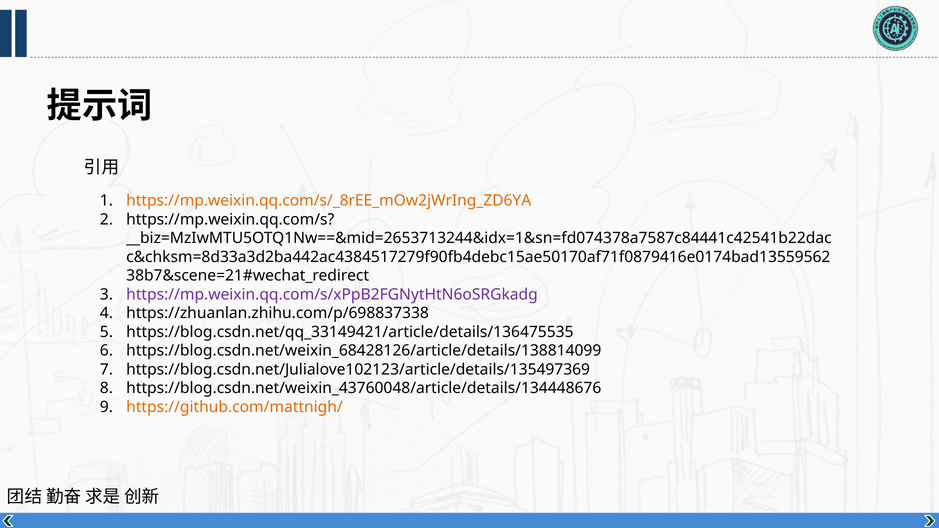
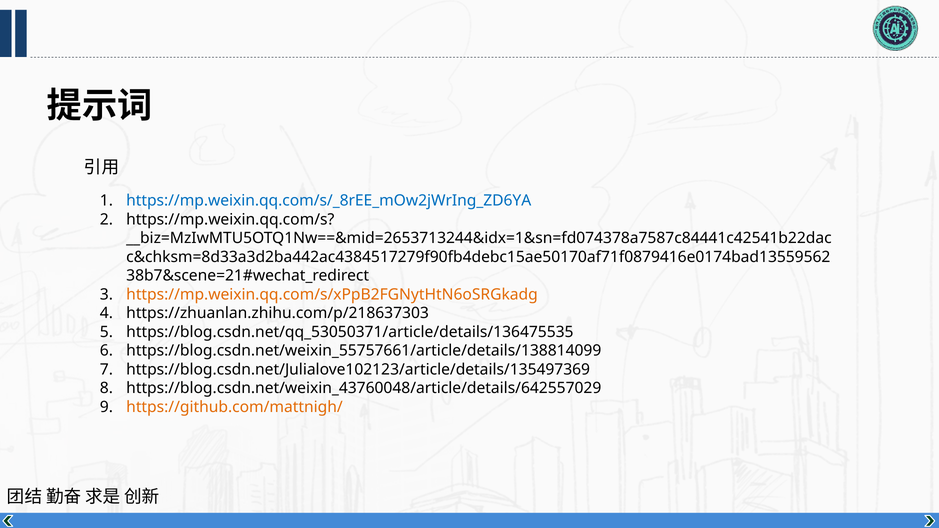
https://mp.weixin.qq.com/s/_8rEE_mOw2jWrIng_ZD6YA colour: orange -> blue (329, 201)
https://mp.weixin.qq.com/s/xPpB2FGNytHtN6oSRGkadg colour: purple -> orange (332, 295)
https://zhuanlan.zhihu.com/p/698837338: https://zhuanlan.zhihu.com/p/698837338 -> https://zhuanlan.zhihu.com/p/218637303 (278, 313)
https://blog.csdn.net/qq_33149421/article/details/136475535: https://blog.csdn.net/qq_33149421/article/details/136475535 -> https://blog.csdn.net/qq_53050371/article/details/136475535 (350, 332)
https://blog.csdn.net/weixin_68428126/article/details/138814099: https://blog.csdn.net/weixin_68428126/article/details/138814099 -> https://blog.csdn.net/weixin_55757661/article/details/138814099 (364, 351)
https://blog.csdn.net/weixin_43760048/article/details/134448676: https://blog.csdn.net/weixin_43760048/article/details/134448676 -> https://blog.csdn.net/weixin_43760048/article/details/642557029 (364, 388)
